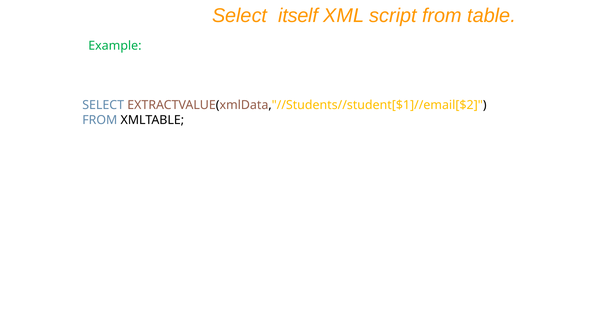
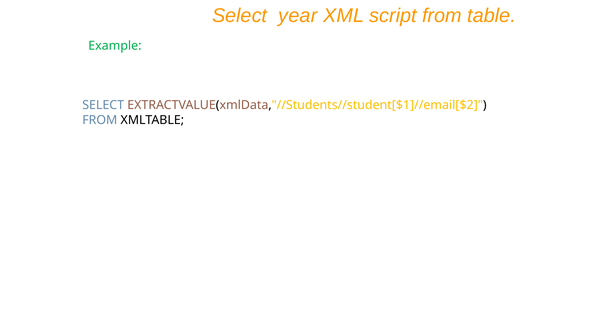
itself: itself -> year (298, 15)
